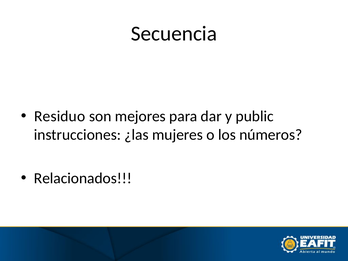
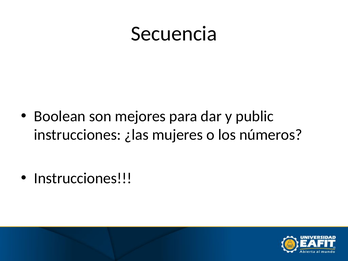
Residuo: Residuo -> Boolean (60, 116)
Relacionados: Relacionados -> Instrucciones (83, 178)
